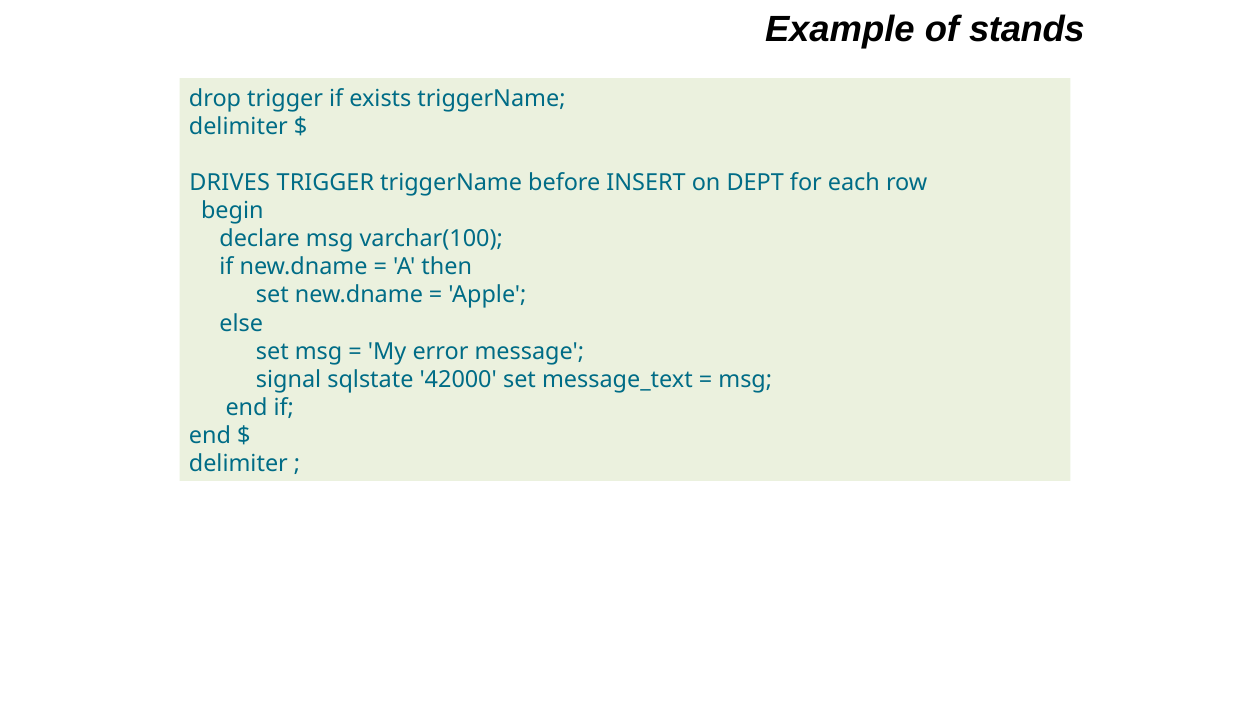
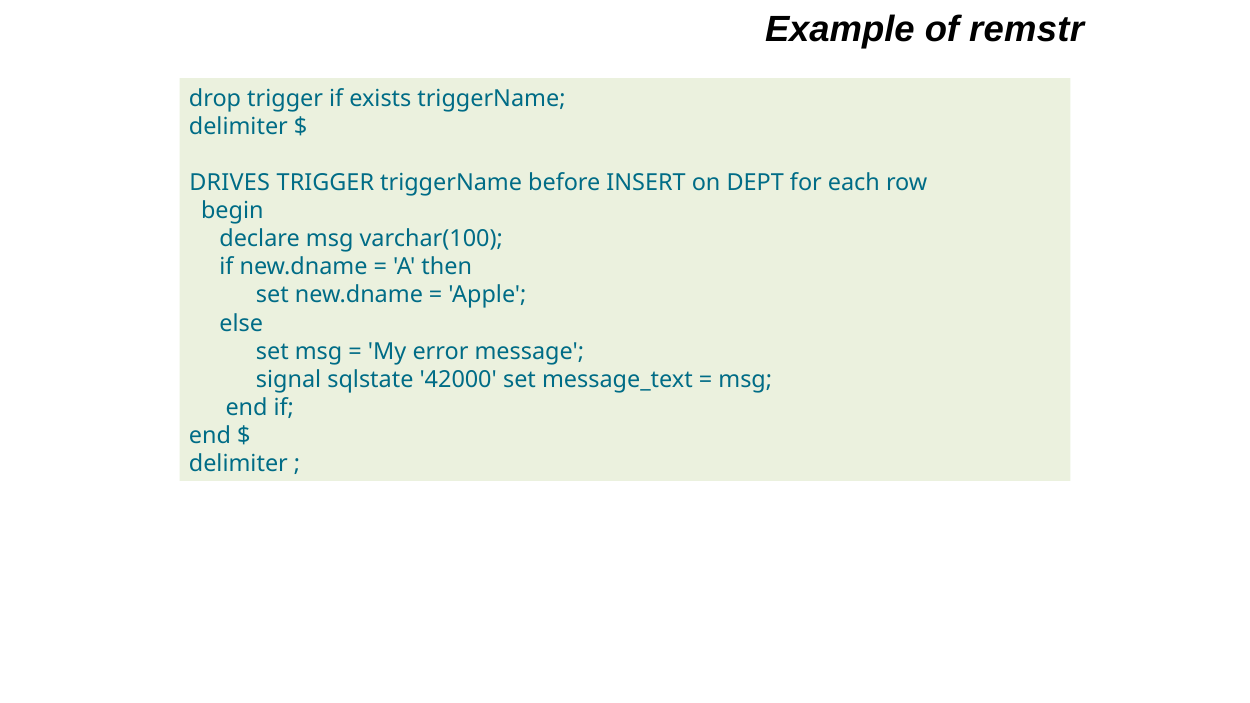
stands: stands -> remstr (1027, 29)
